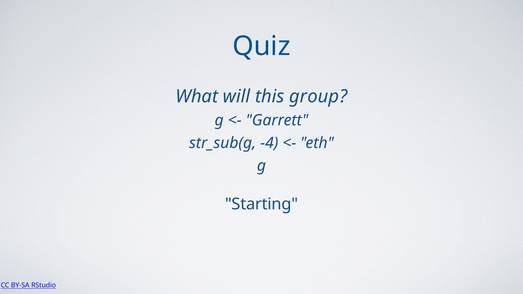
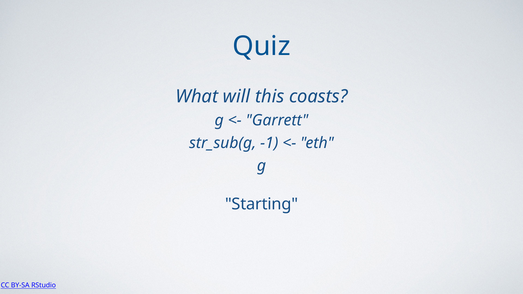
group: group -> coasts (318, 96)
-4: -4 -> -1 (269, 143)
